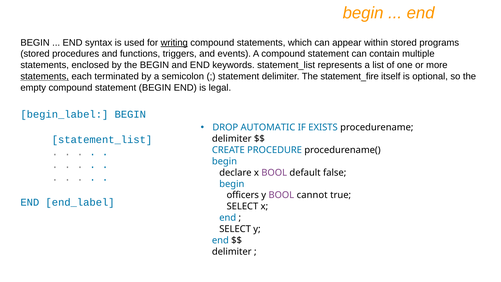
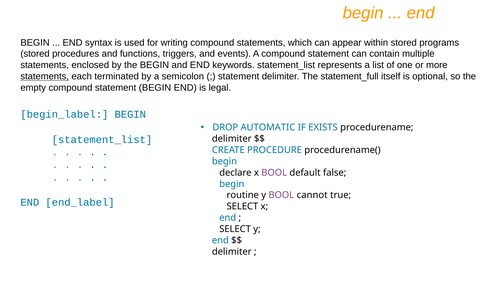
writing underline: present -> none (174, 43)
statement_fire: statement_fire -> statement_full (350, 76)
officers: officers -> routine (243, 195)
